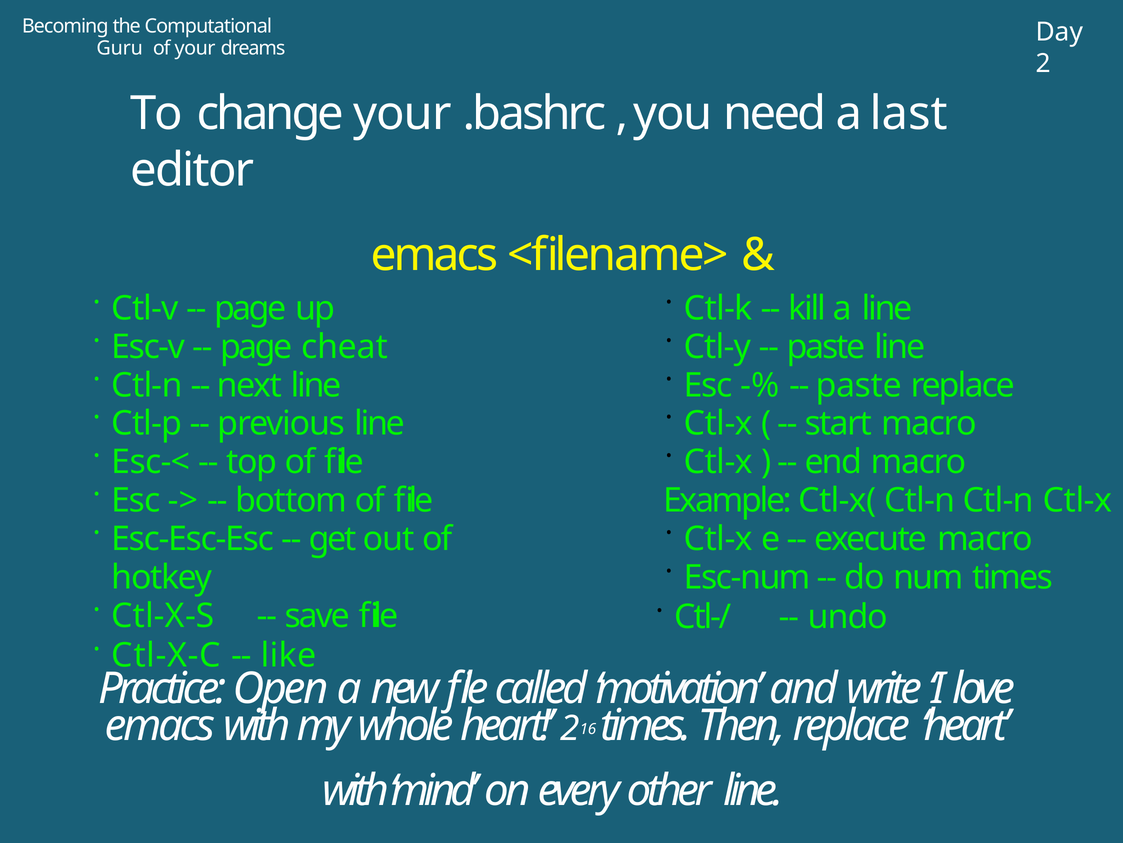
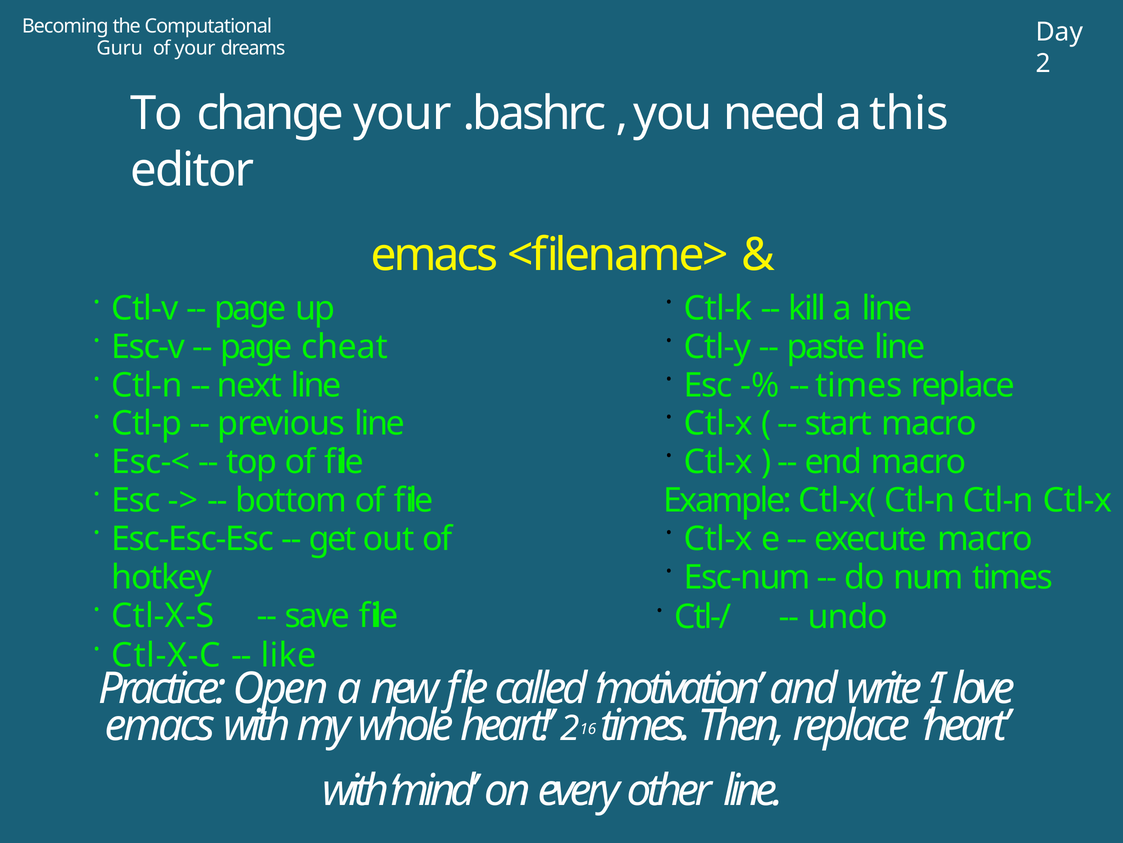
last: last -> this (909, 113)
paste: paste -> times (859, 385)
